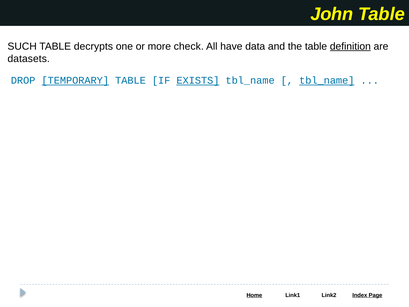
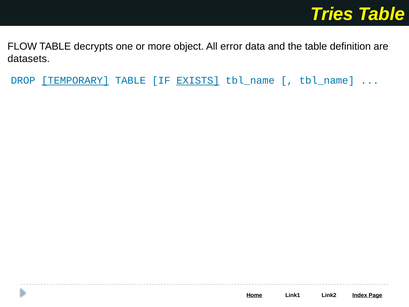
John: John -> Tries (332, 14)
SUCH: SUCH -> FLOW (22, 46)
check: check -> object (189, 46)
have: have -> error (231, 46)
definition underline: present -> none (350, 46)
tbl_name underline: present -> none (327, 80)
